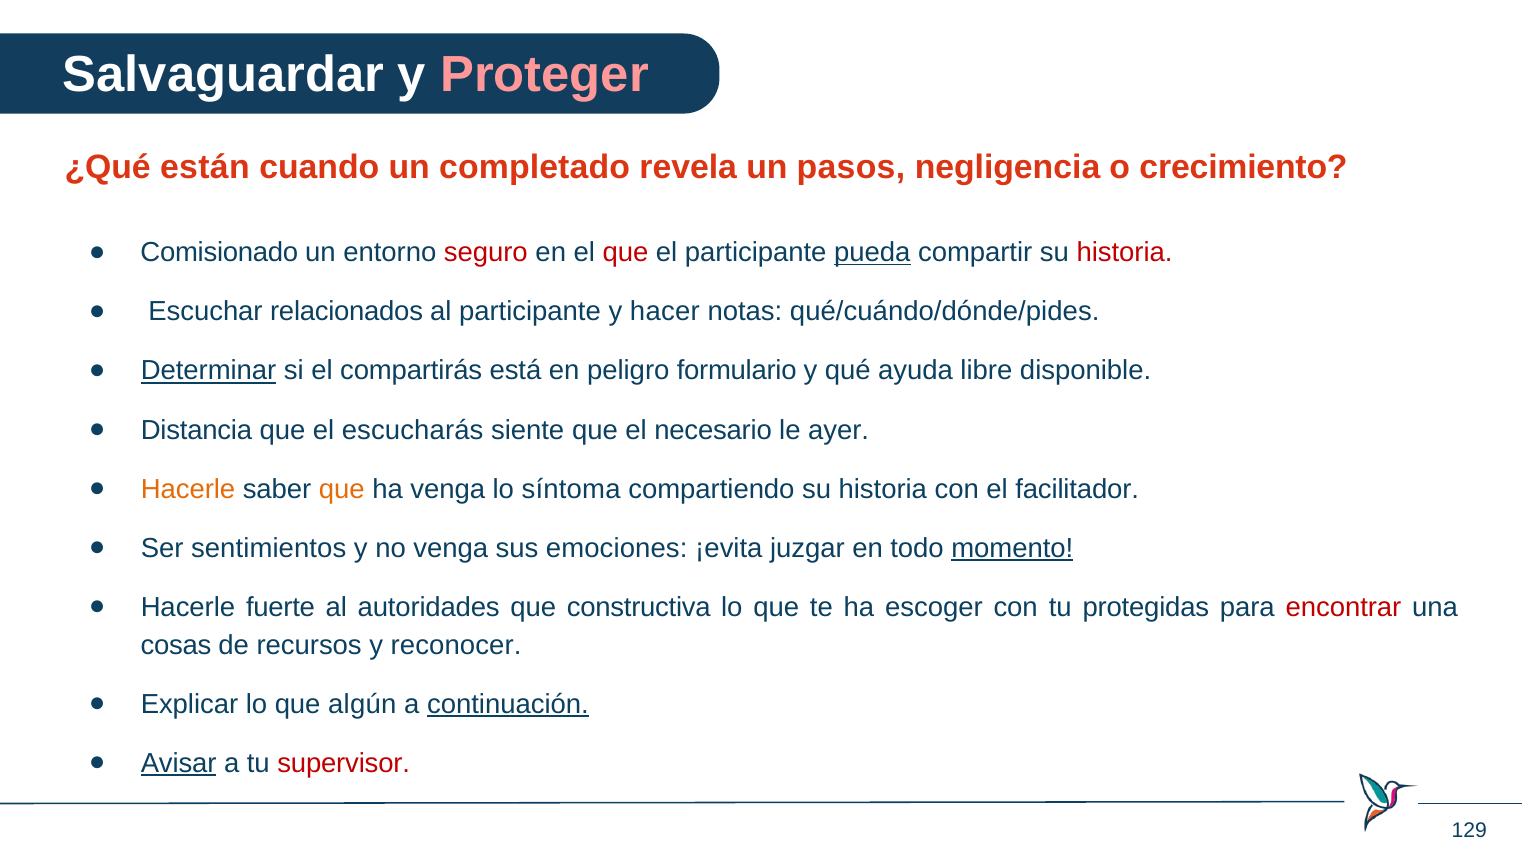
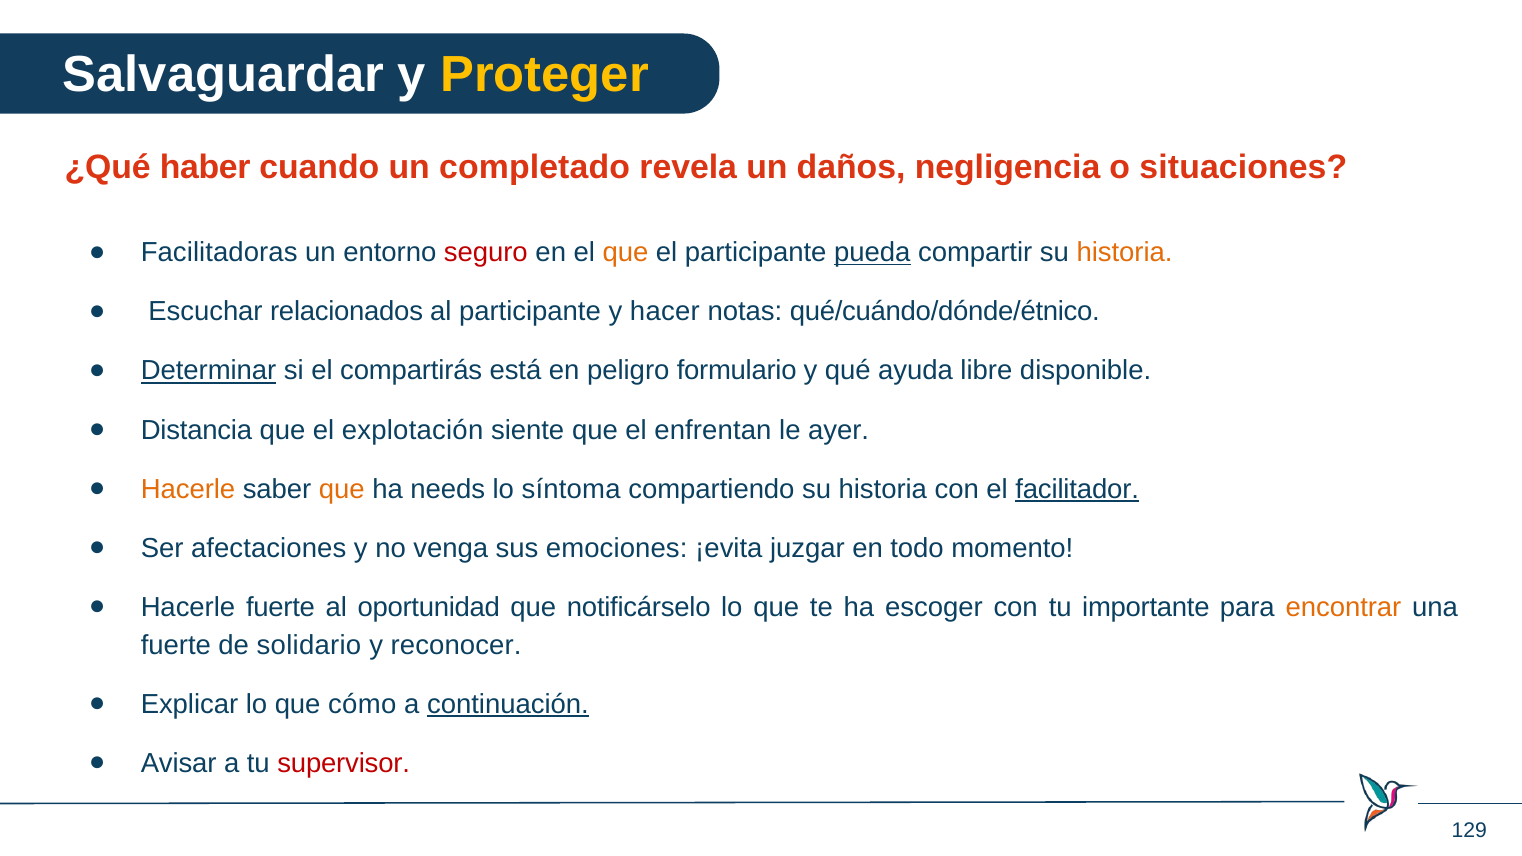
Proteger colour: pink -> yellow (545, 74)
están: están -> haber (205, 168)
pasos: pasos -> daños (851, 168)
crecimiento: crecimiento -> situaciones (1243, 168)
Comisionado: Comisionado -> Facilitadoras (219, 253)
que colour: red -> orange (625, 253)
historia colour: red -> orange (1125, 253)
qué/cuándo/dónde/pides: qué/cuándo/dónde/pides -> qué/cuándo/dónde/étnico (945, 312)
escucharás: escucharás -> explotación (413, 430)
necesario: necesario -> enfrentan (713, 430)
ha venga: venga -> needs (448, 489)
facilitador underline: none -> present (1077, 489)
sentimientos: sentimientos -> afectaciones (269, 548)
momento underline: present -> none (1012, 548)
autoridades: autoridades -> oportunidad (429, 607)
constructiva: constructiva -> notificárselo (639, 607)
protegidas: protegidas -> importante (1146, 607)
encontrar colour: red -> orange (1343, 607)
cosas: cosas -> fuerte (176, 645)
recursos: recursos -> solidario (309, 645)
algún: algún -> cómo (362, 704)
Avisar underline: present -> none (179, 763)
